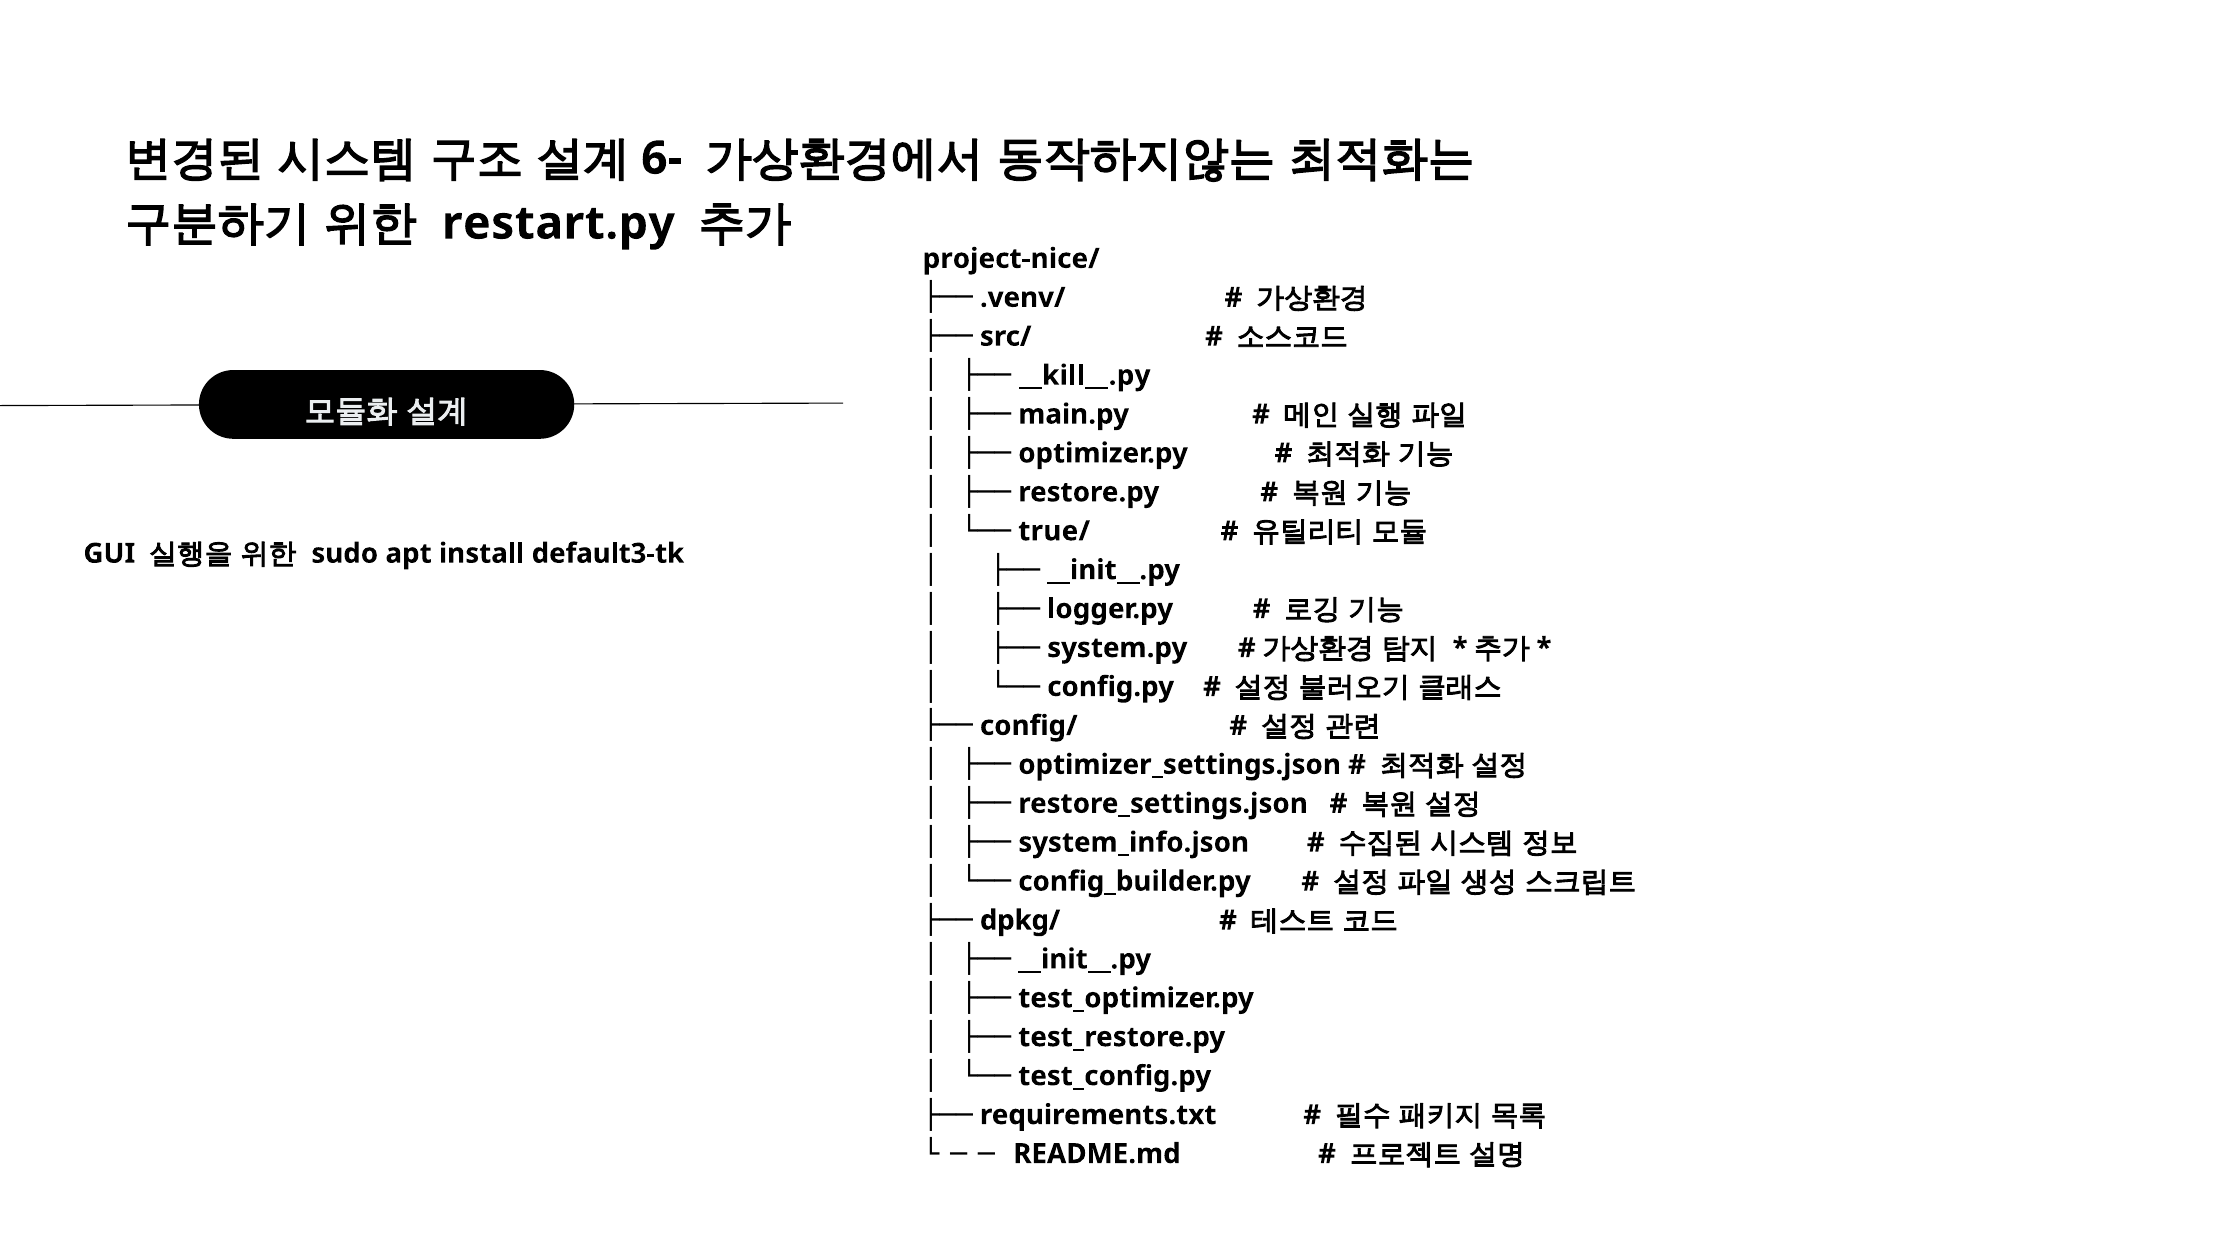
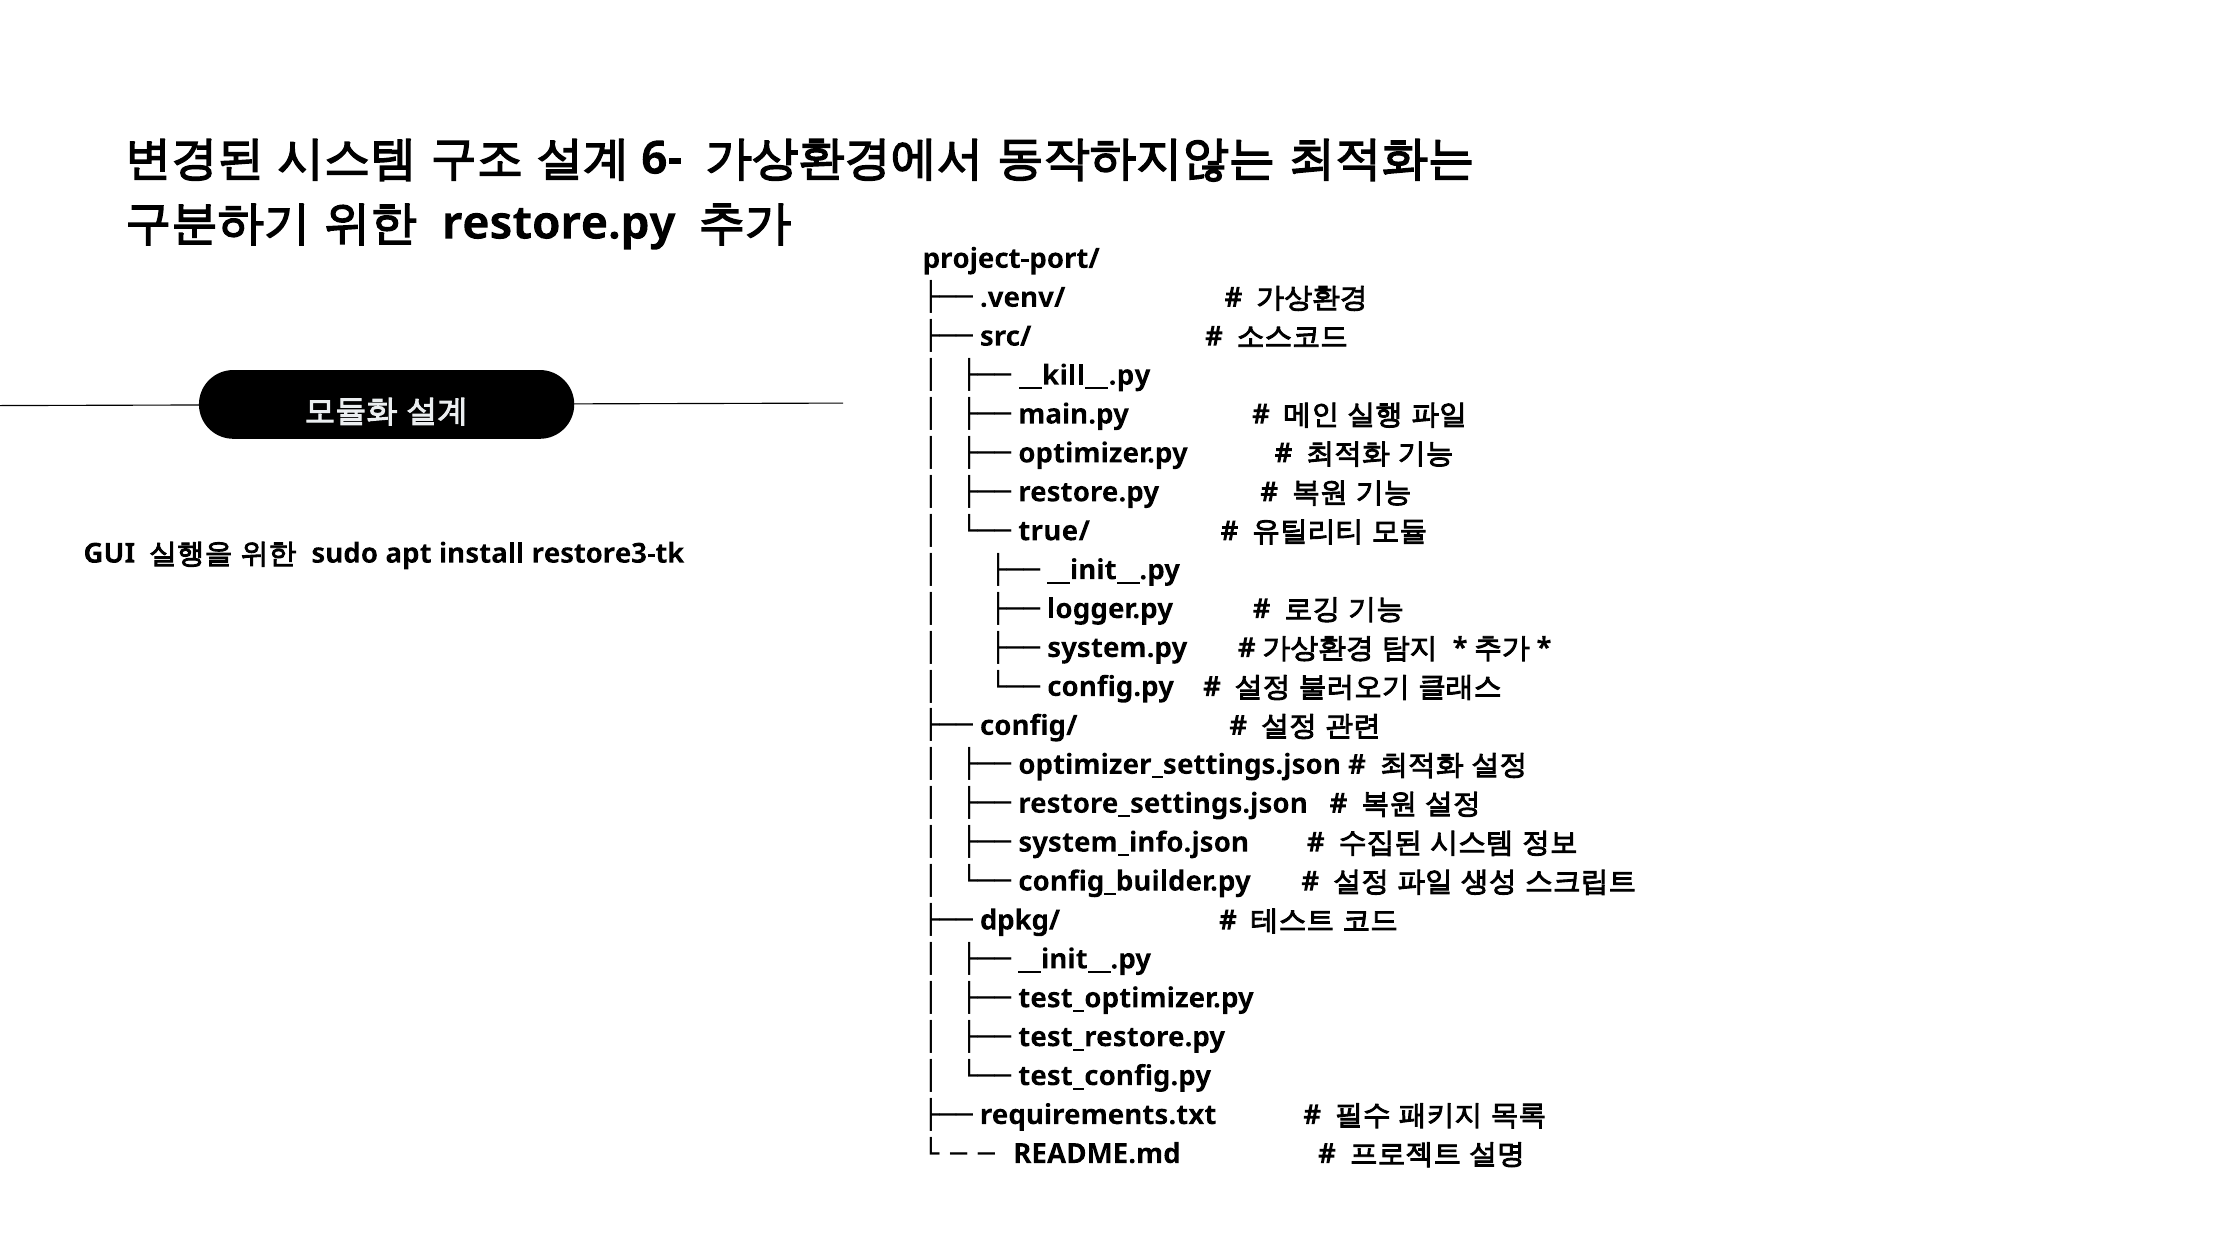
restart.py: restart.py -> restore.py (559, 223)
project-nice/: project-nice/ -> project-port/ (1011, 259)
default3-tk: default3-tk -> restore3-tk (608, 554)
